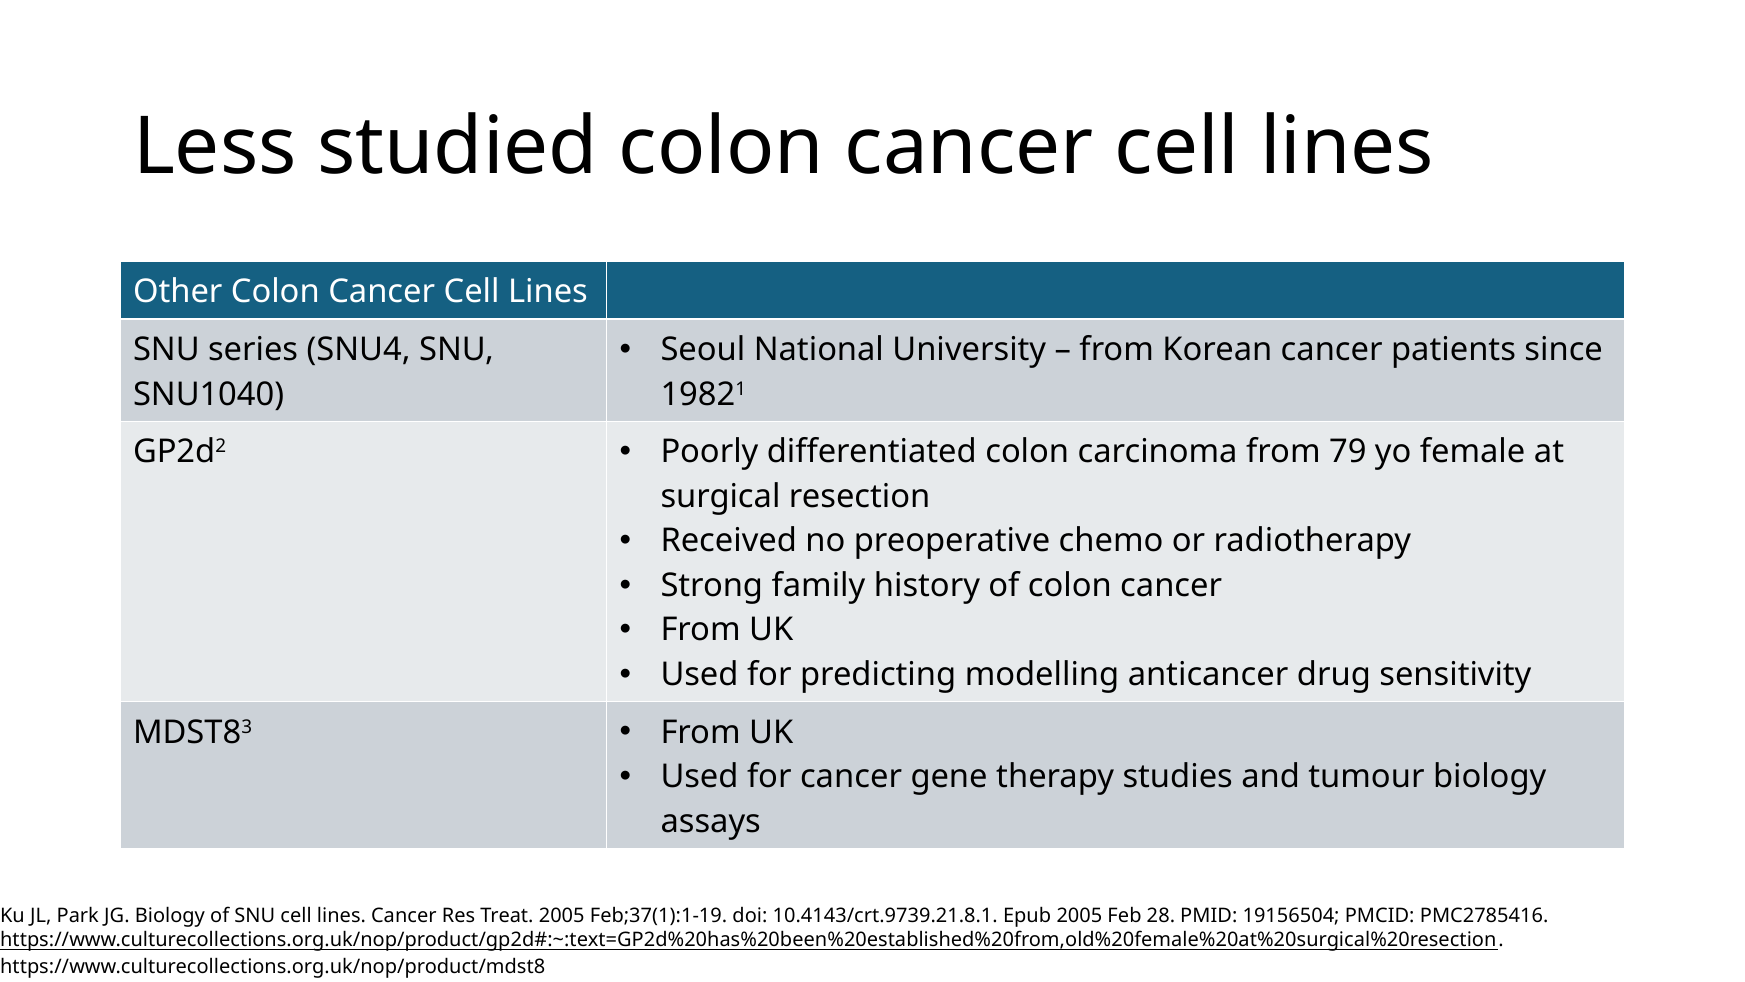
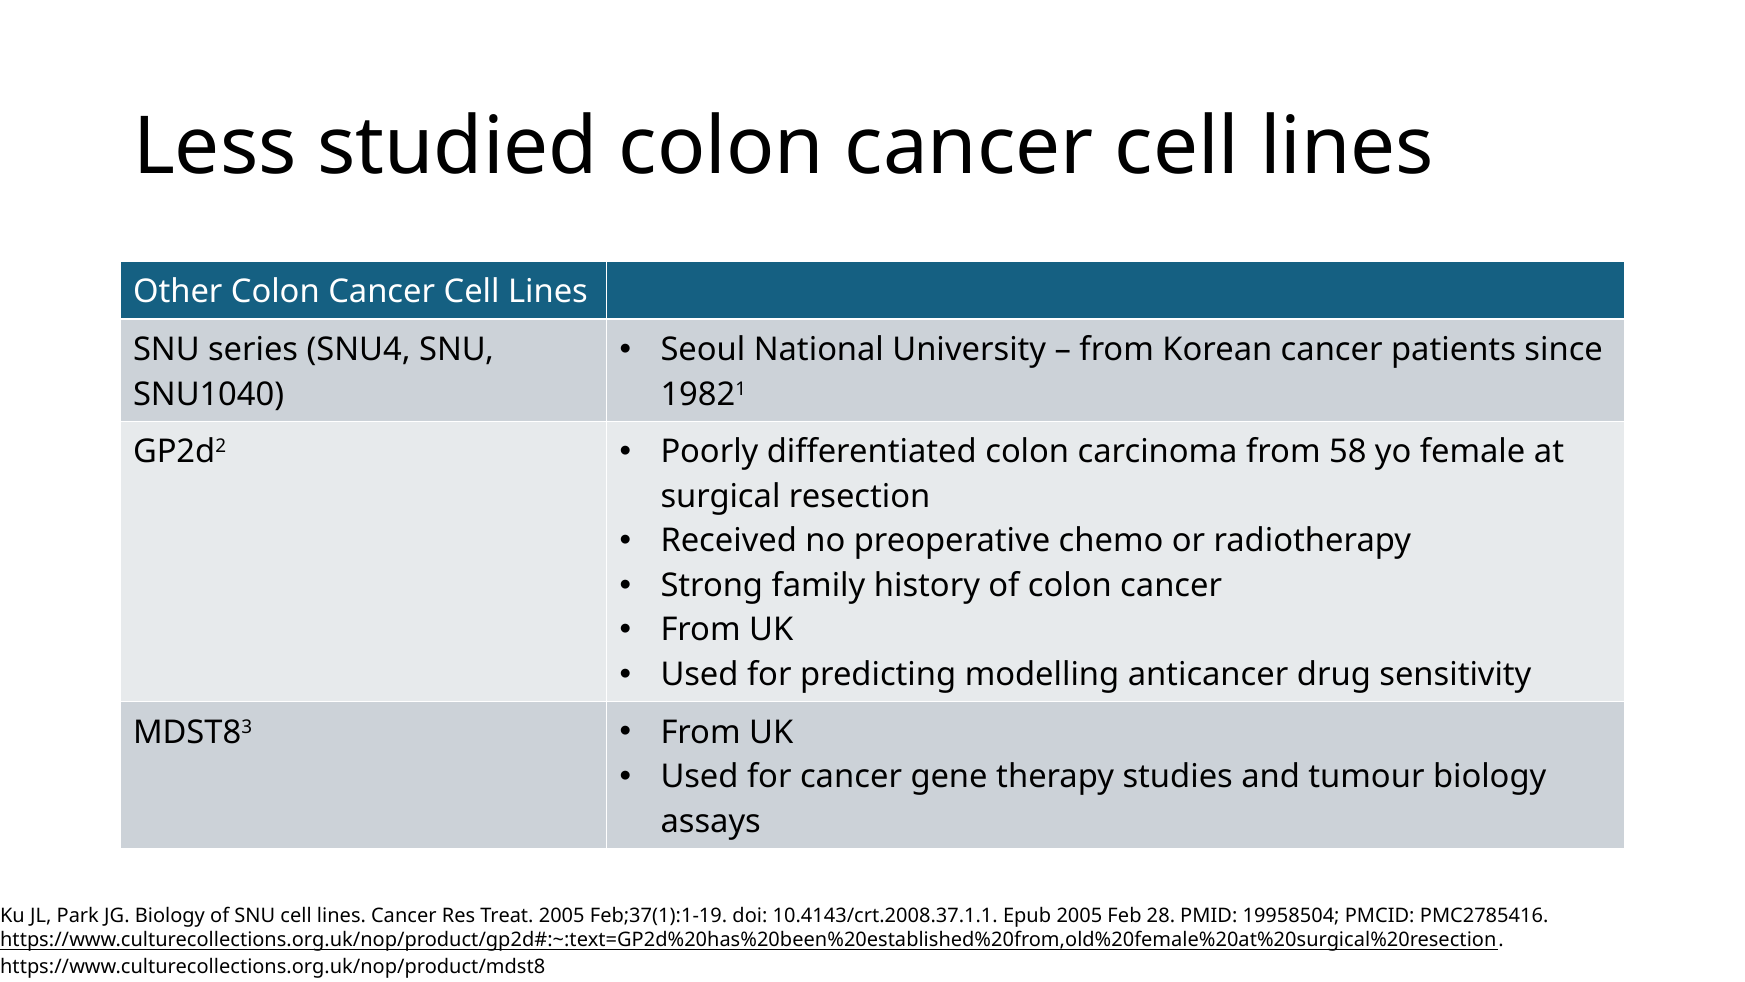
79: 79 -> 58 (1348, 452)
10.4143/crt.9739.21.8.1: 10.4143/crt.9739.21.8.1 -> 10.4143/crt.2008.37.1.1 (885, 915)
19156504: 19156504 -> 19958504 (1291, 915)
